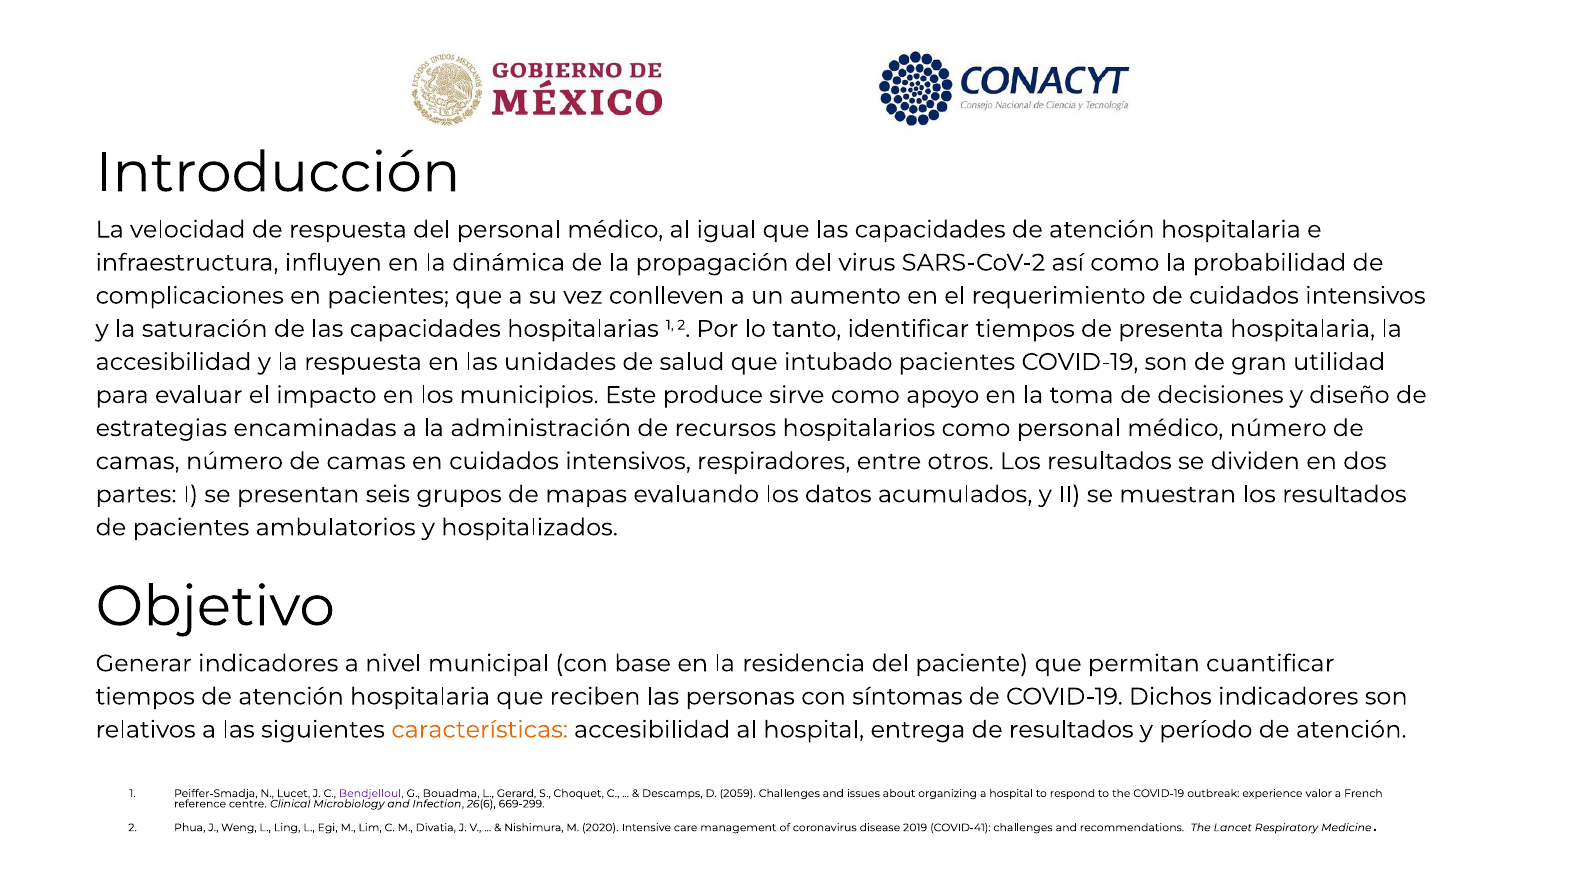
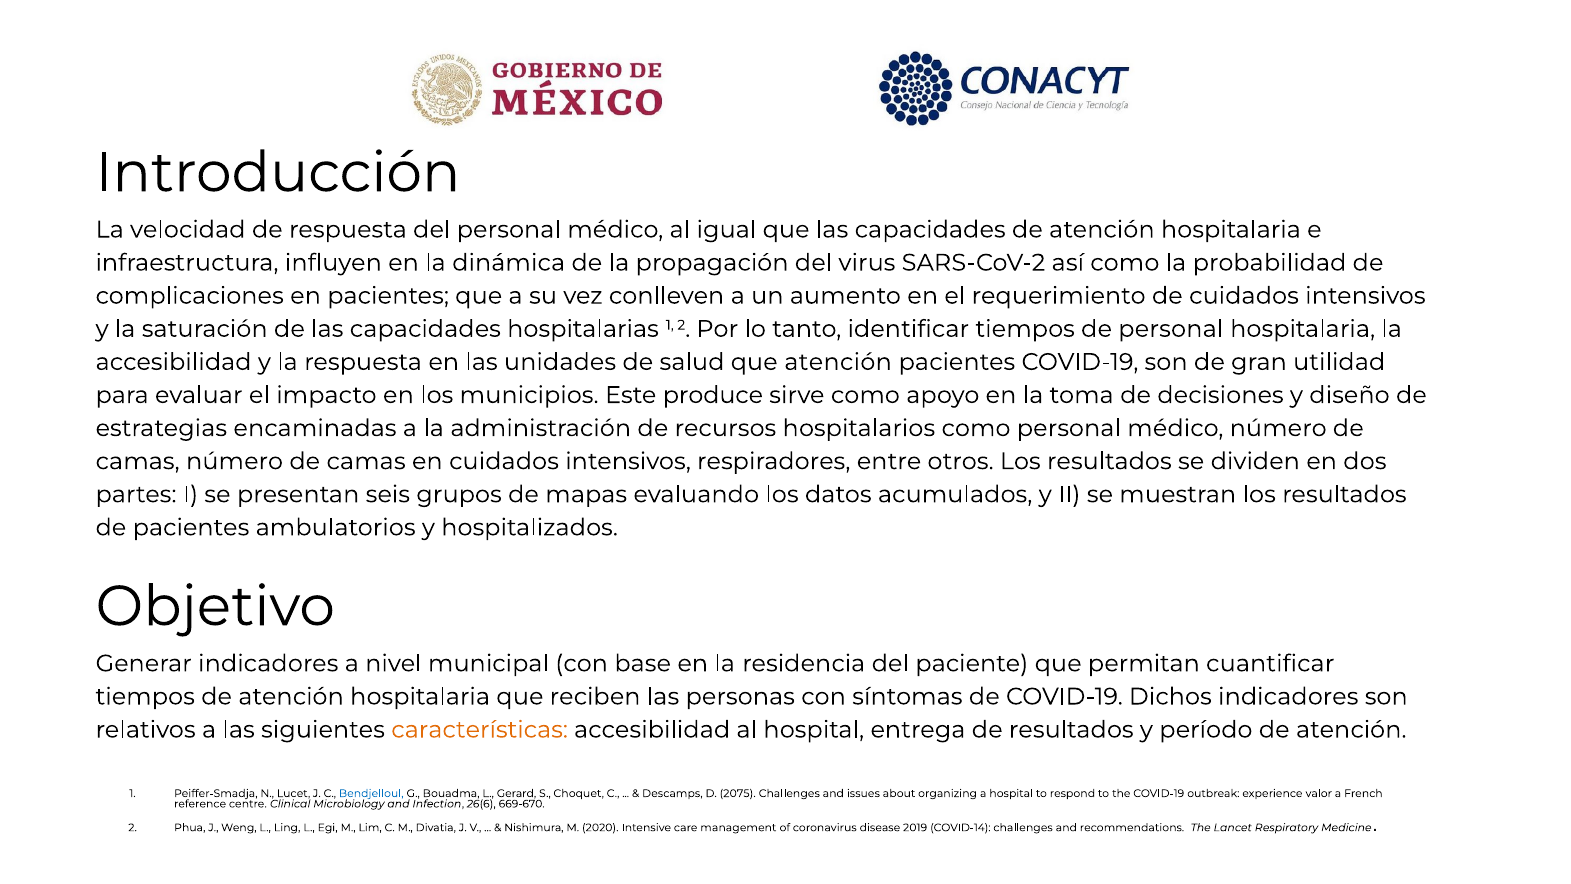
de presenta: presenta -> personal (1171, 329)
que intubado: intubado -> atención (838, 362)
Bendjelloul colour: purple -> blue (371, 793)
2059: 2059 -> 2075 (738, 793)
669-299: 669-299 -> 669-670 (522, 804)
COVID-41: COVID-41 -> COVID-14 (960, 827)
